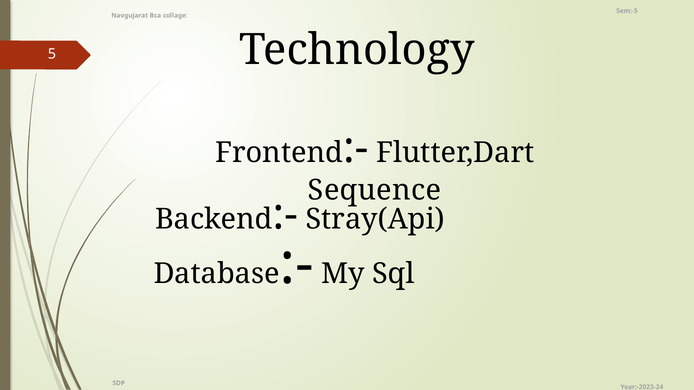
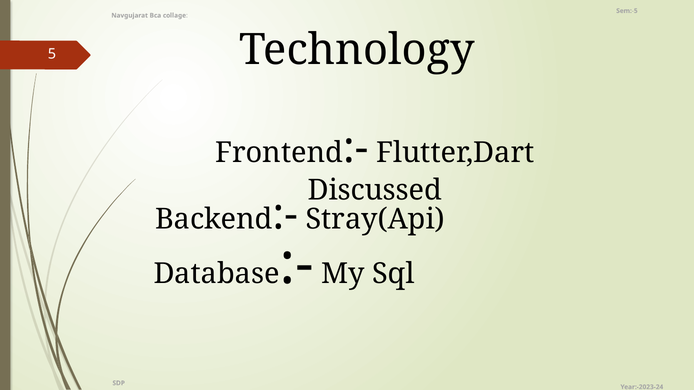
Sequence: Sequence -> Discussed (375, 191)
